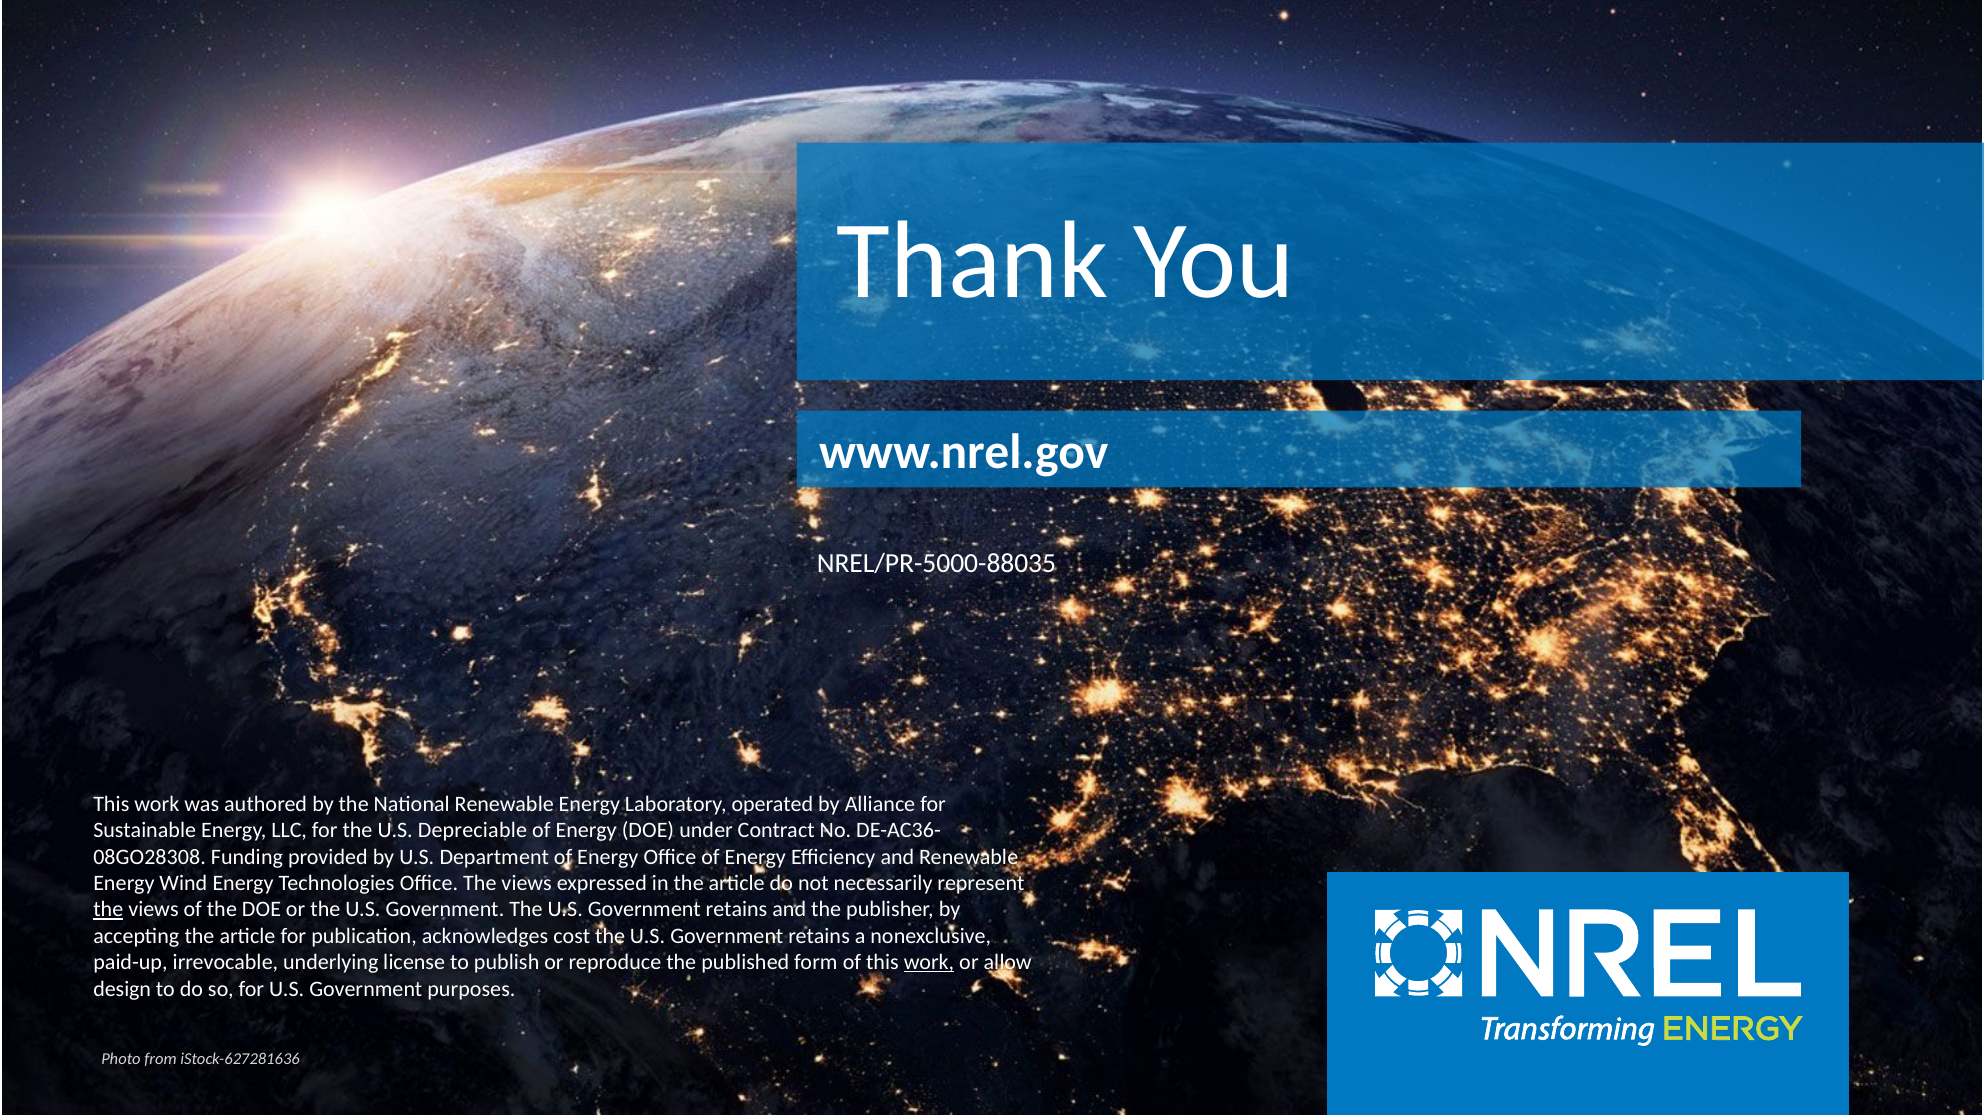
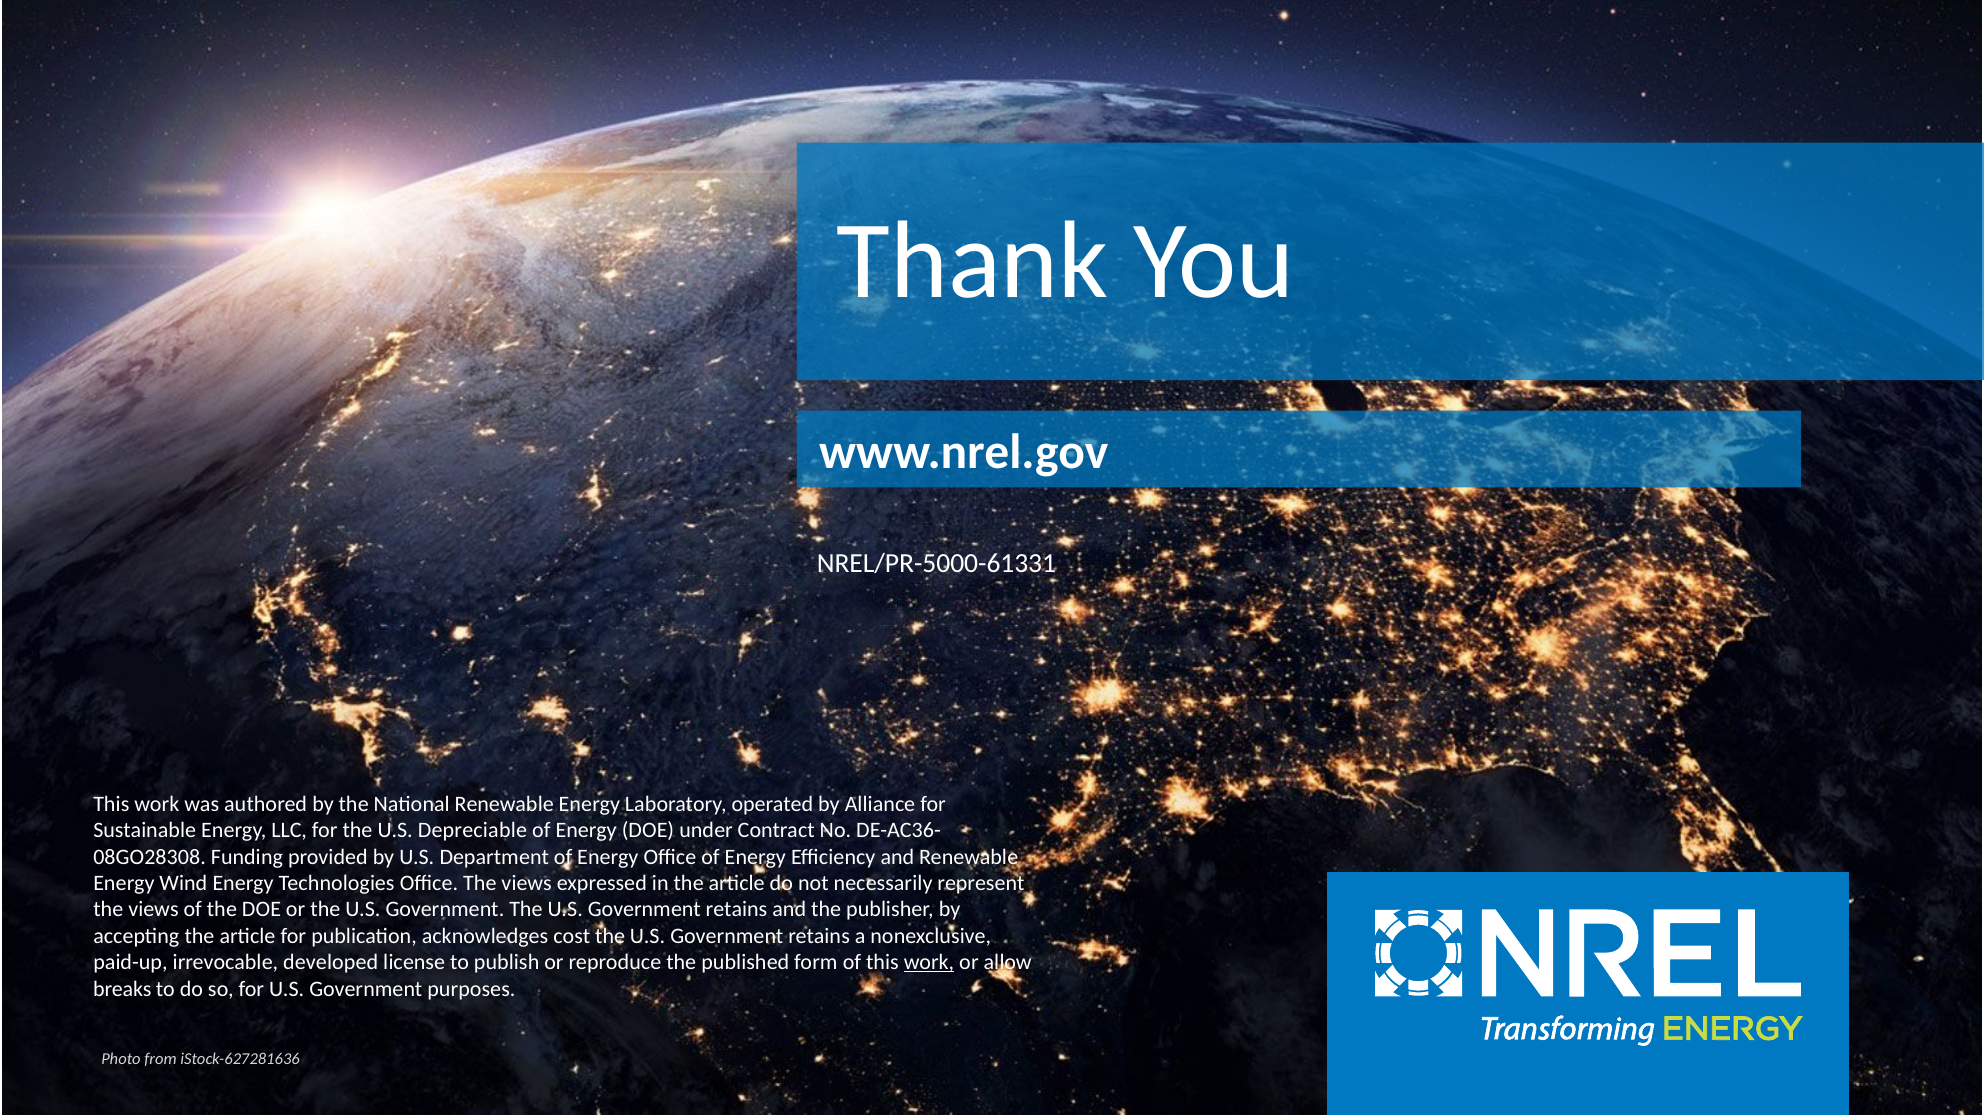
NREL/PR-5000-88035: NREL/PR-5000-88035 -> NREL/PR-5000-61331 (936, 563)
the underline: present -> none (108, 910)
underlying: underlying -> developed (331, 962)
design: design -> breaks (122, 989)
